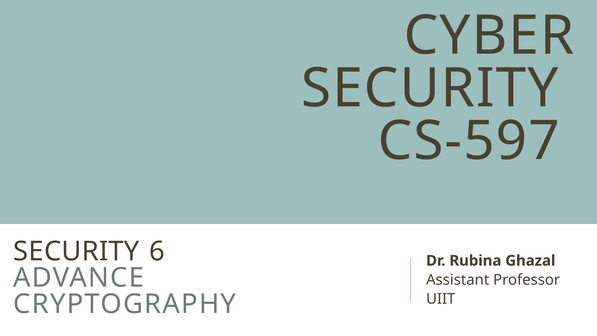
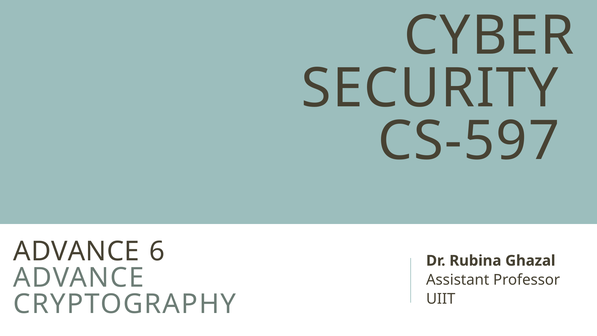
SECURITY: SECURITY -> ADVANCE (76, 251)
